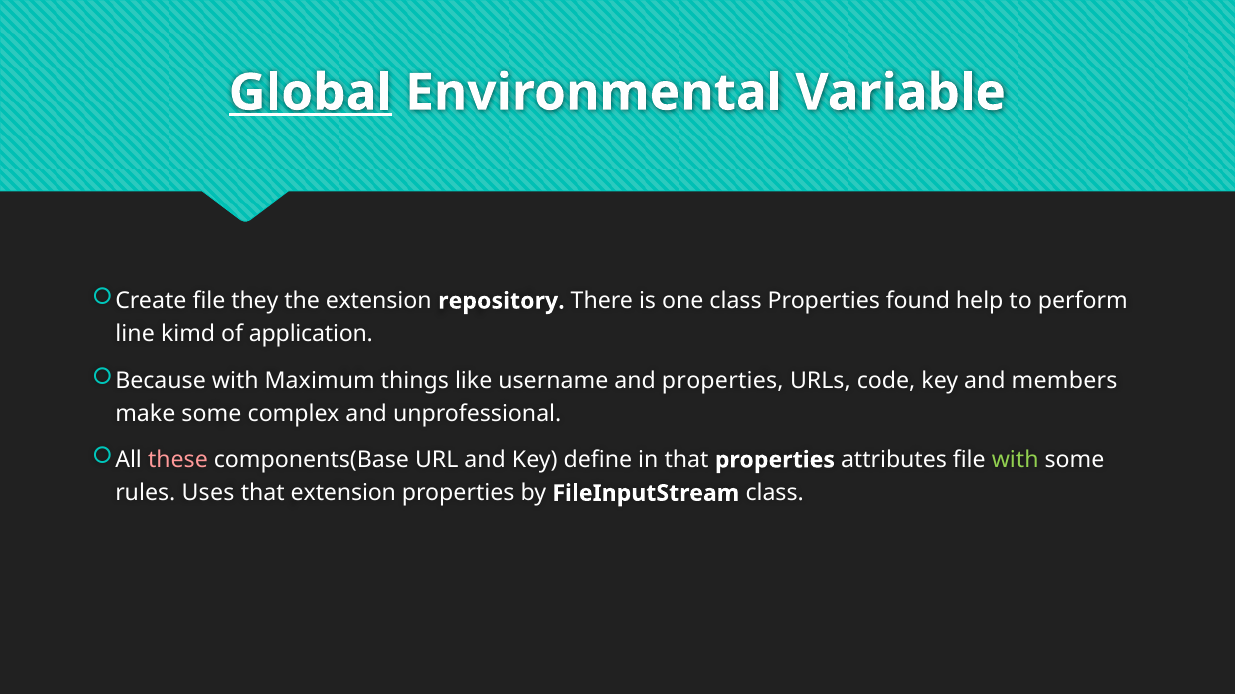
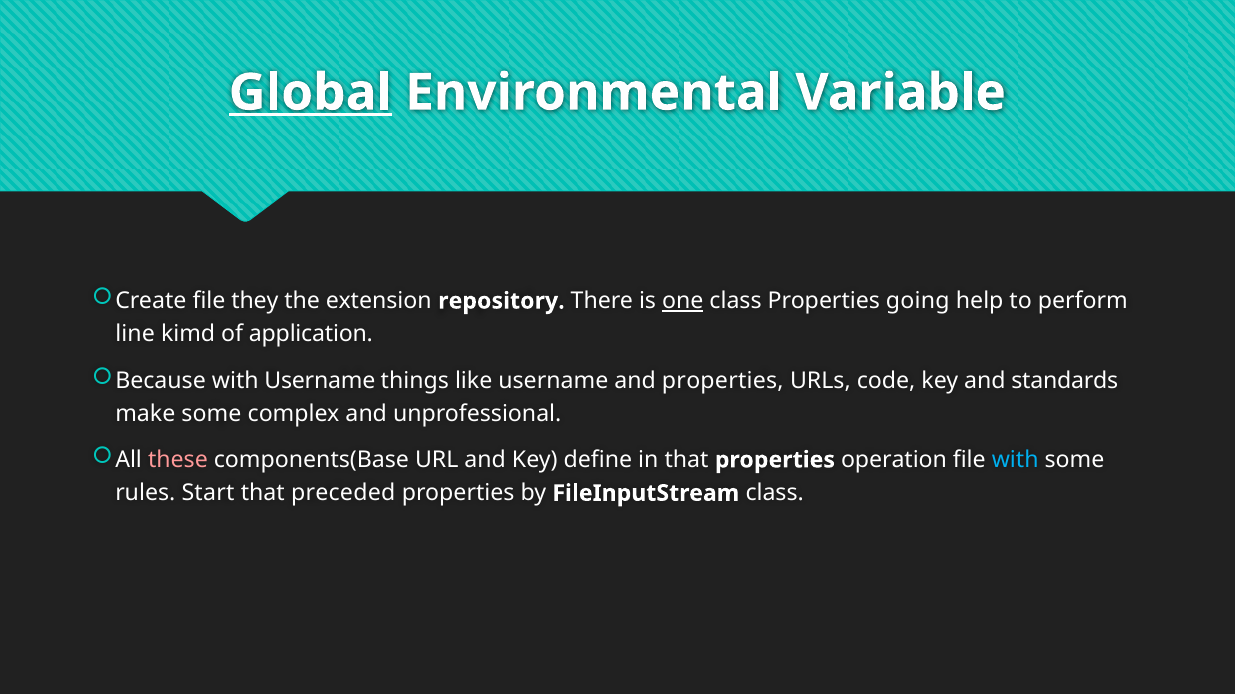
one underline: none -> present (683, 301)
found: found -> going (918, 301)
with Maximum: Maximum -> Username (320, 381)
members: members -> standards (1065, 381)
attributes: attributes -> operation (894, 460)
with colour: light green -> light blue (1015, 460)
Uses: Uses -> Start (208, 494)
that extension: extension -> preceded (343, 494)
